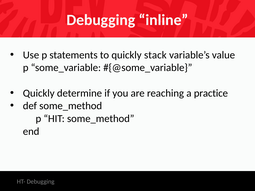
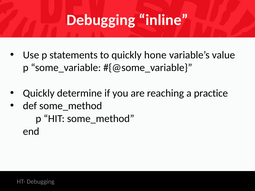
stack: stack -> hone (155, 55)
